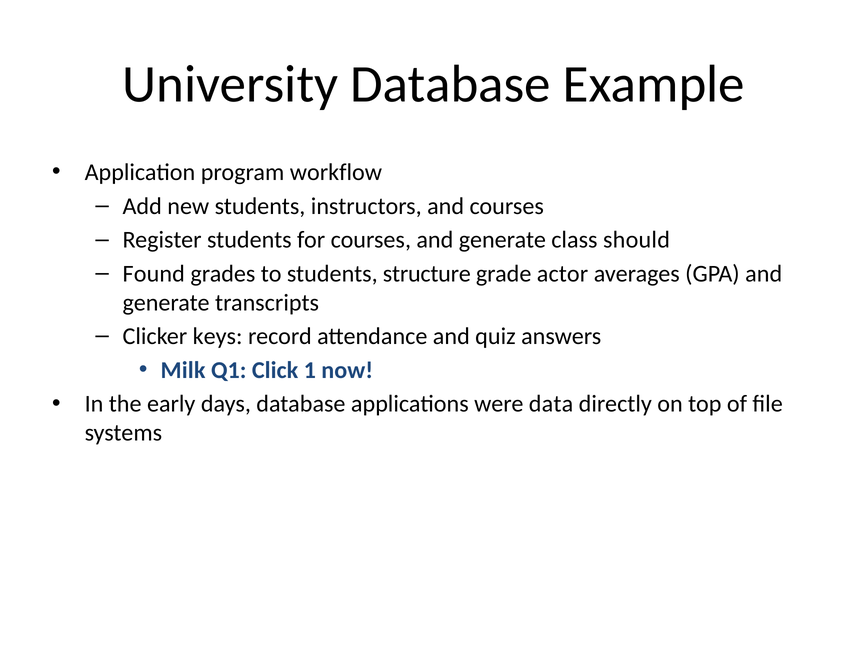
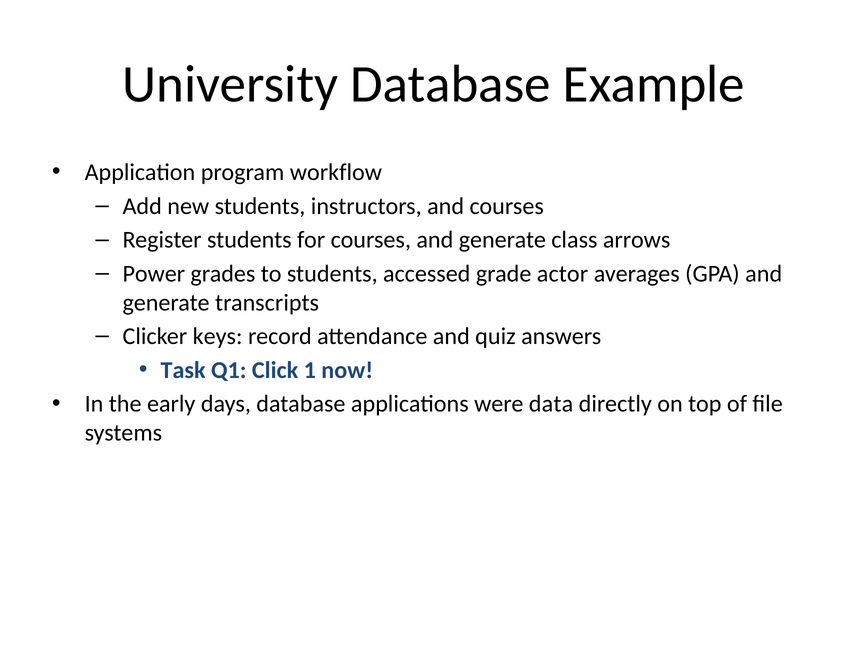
should: should -> arrows (637, 240)
Found: Found -> Power (154, 274)
structure: structure -> accessed (427, 274)
Milk: Milk -> Task (183, 370)
